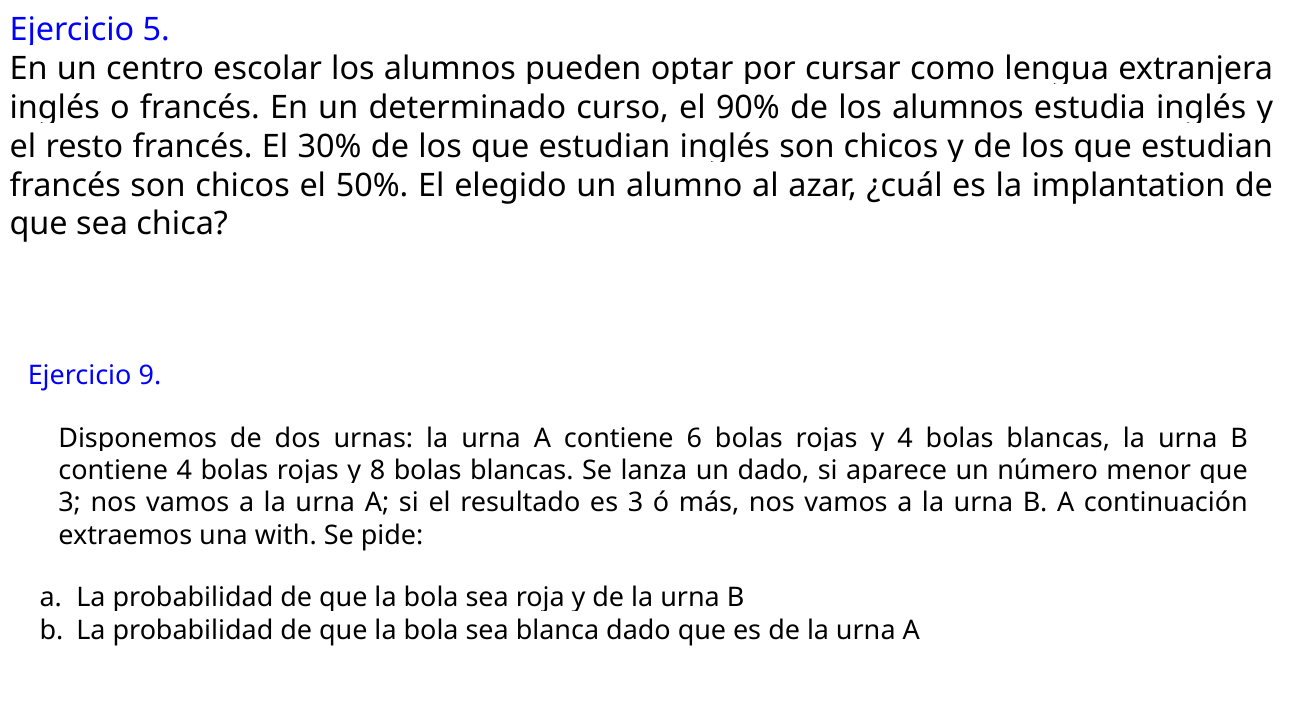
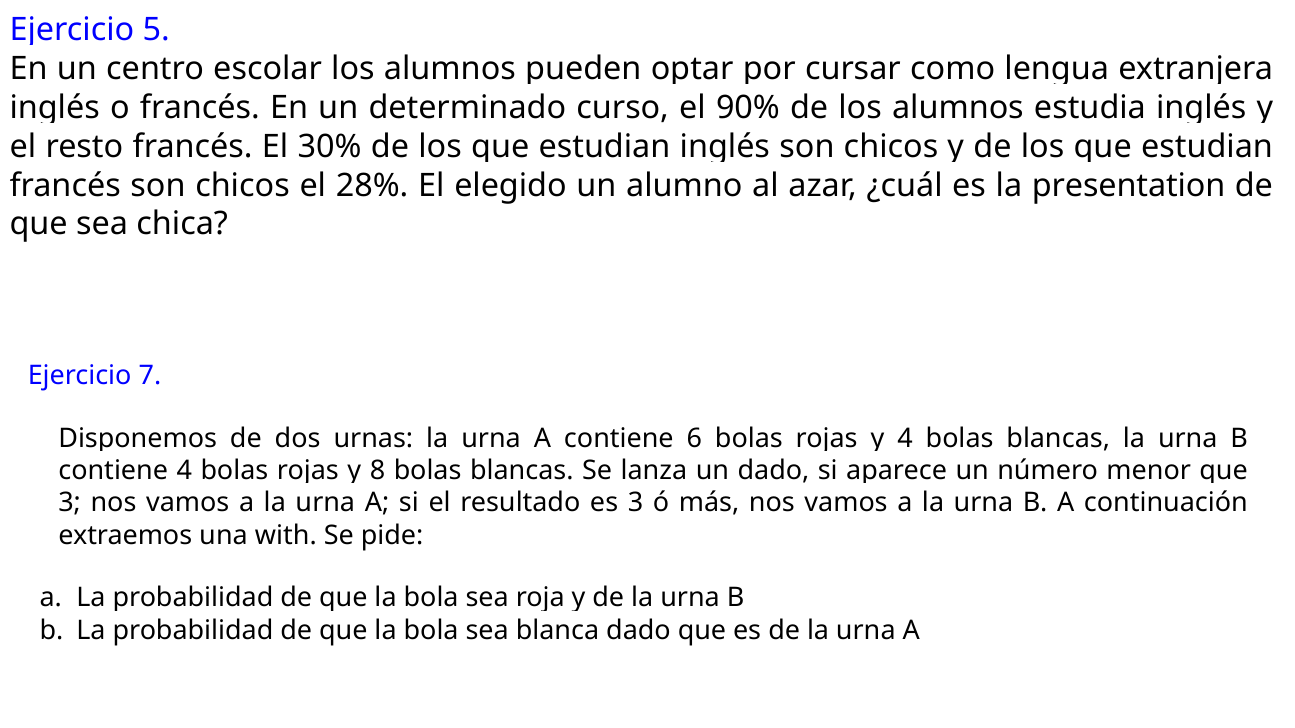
50%: 50% -> 28% (372, 185)
implantation: implantation -> presentation (1129, 185)
9: 9 -> 7 (150, 375)
